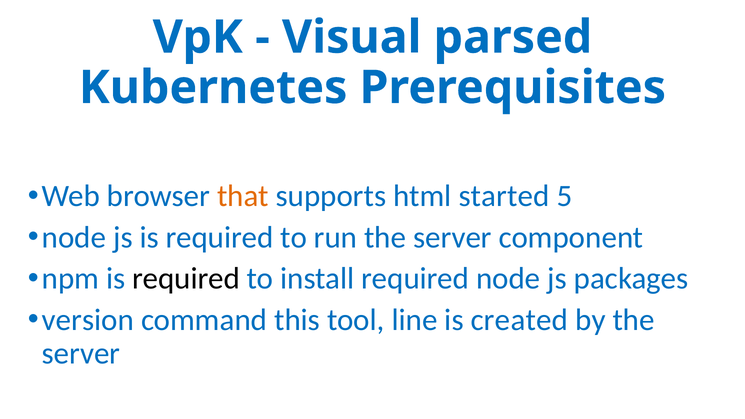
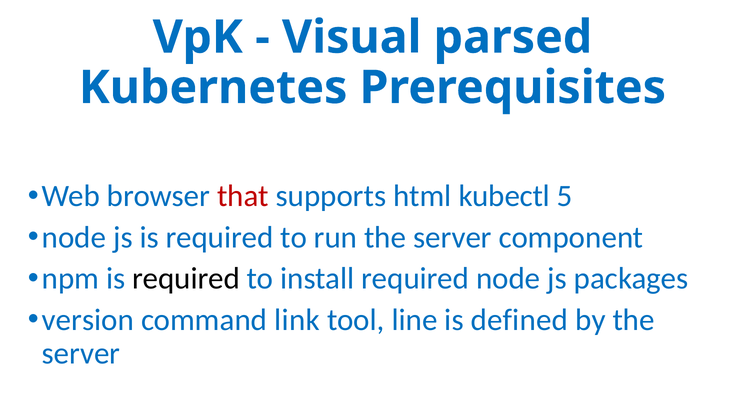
that colour: orange -> red (243, 196)
started: started -> kubectl (504, 196)
this: this -> link (297, 320)
created: created -> defined (519, 320)
